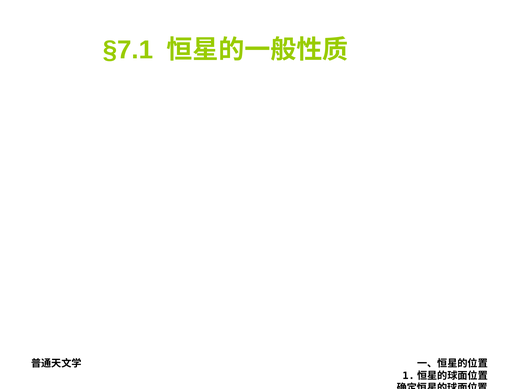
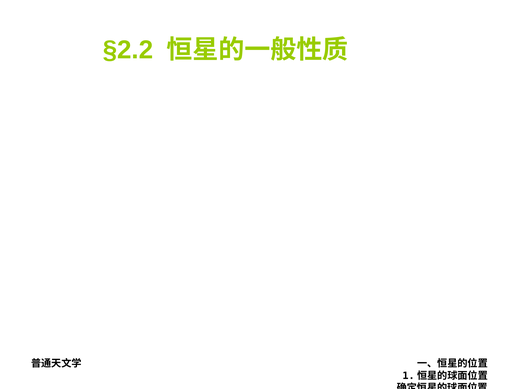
§7.1: §7.1 -> §2.2 (128, 50)
